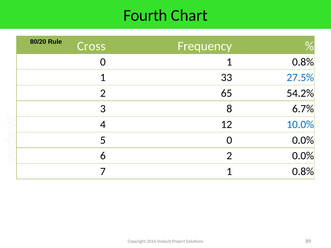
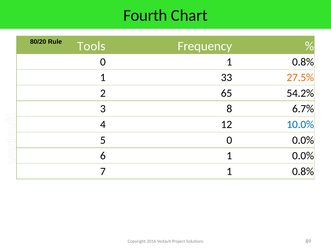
Cross: Cross -> Tools (91, 46)
27.5% colour: blue -> orange (300, 78)
6 2: 2 -> 1 (229, 156)
